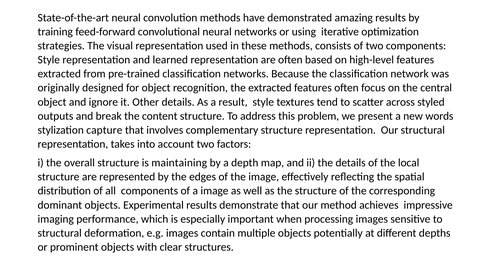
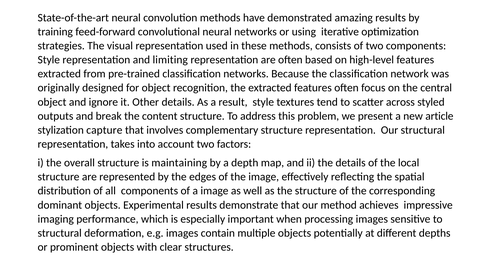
learned: learned -> limiting (170, 60)
words: words -> article (439, 116)
